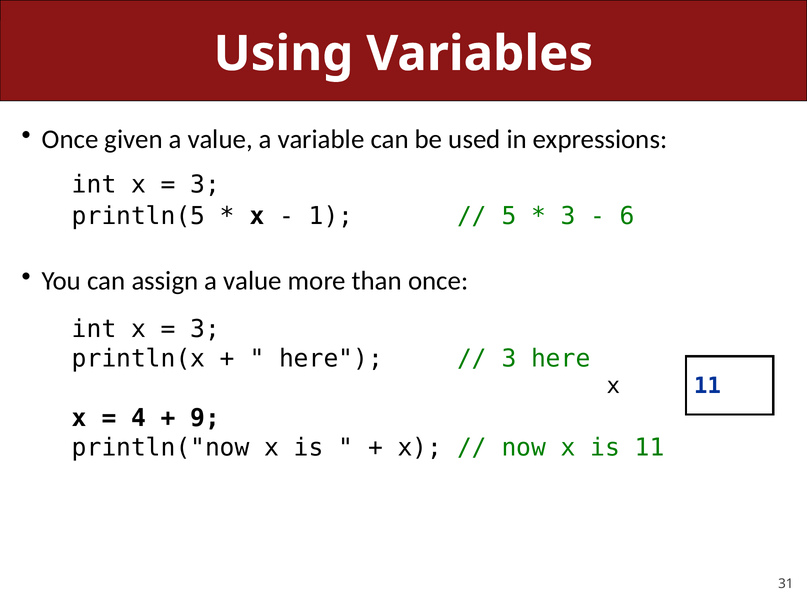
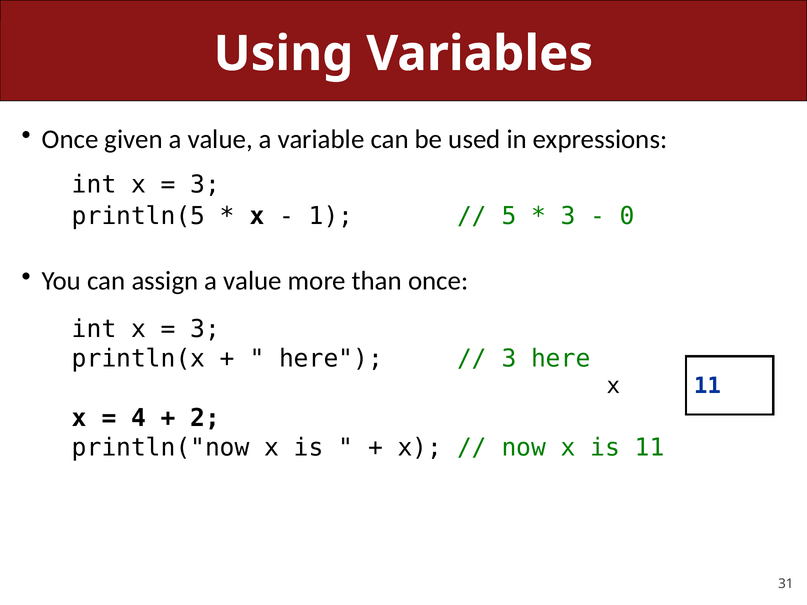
6: 6 -> 0 (627, 216)
9: 9 -> 2 (205, 418)
